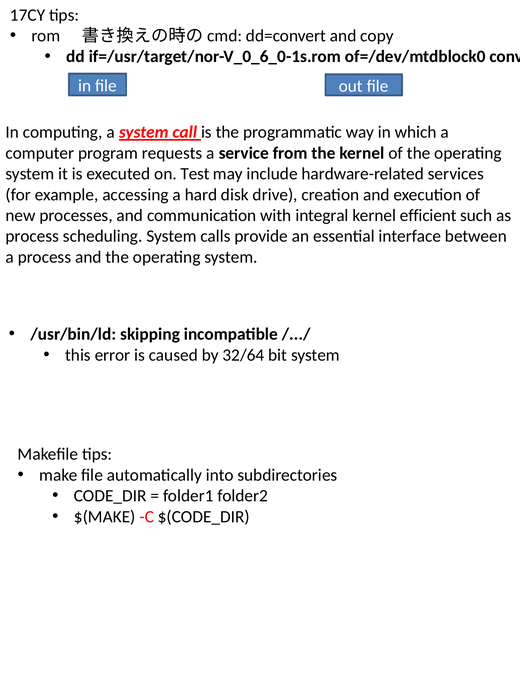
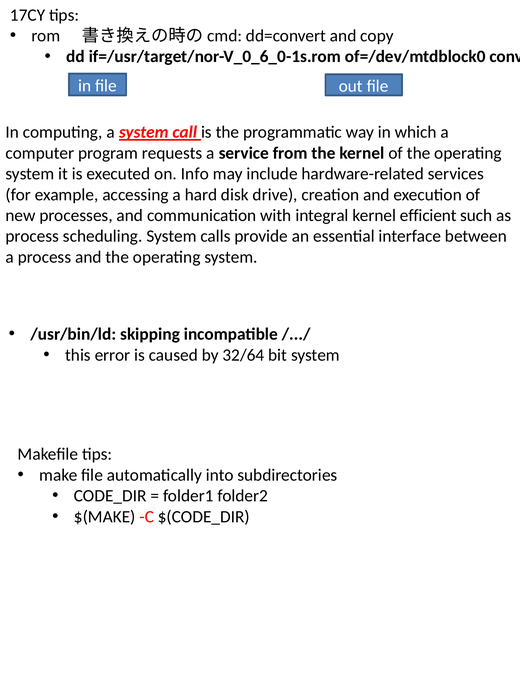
Test: Test -> Info (195, 174)
